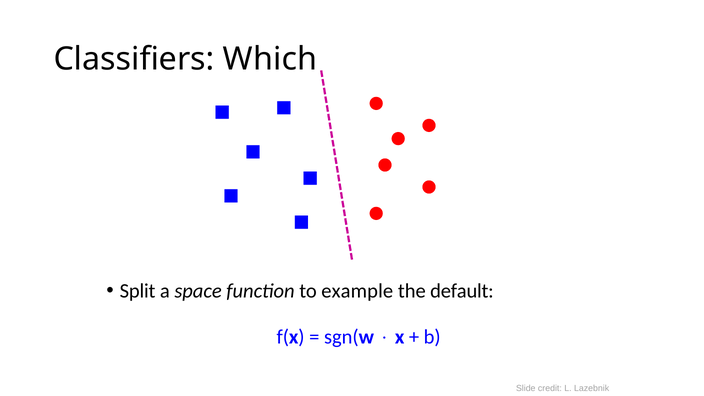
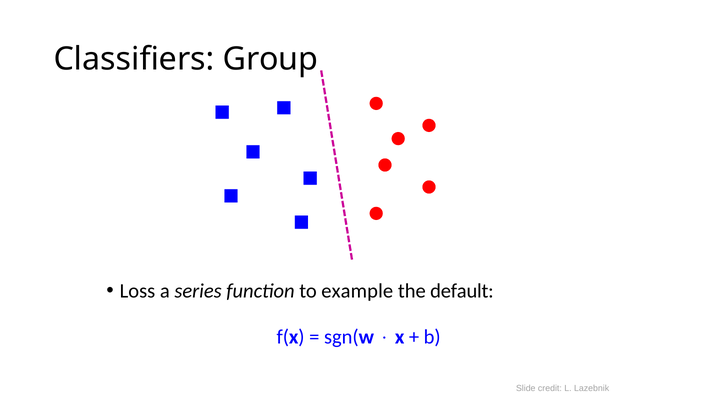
Which: Which -> Group (270, 59)
Split: Split -> Loss (137, 291)
space: space -> series (198, 291)
